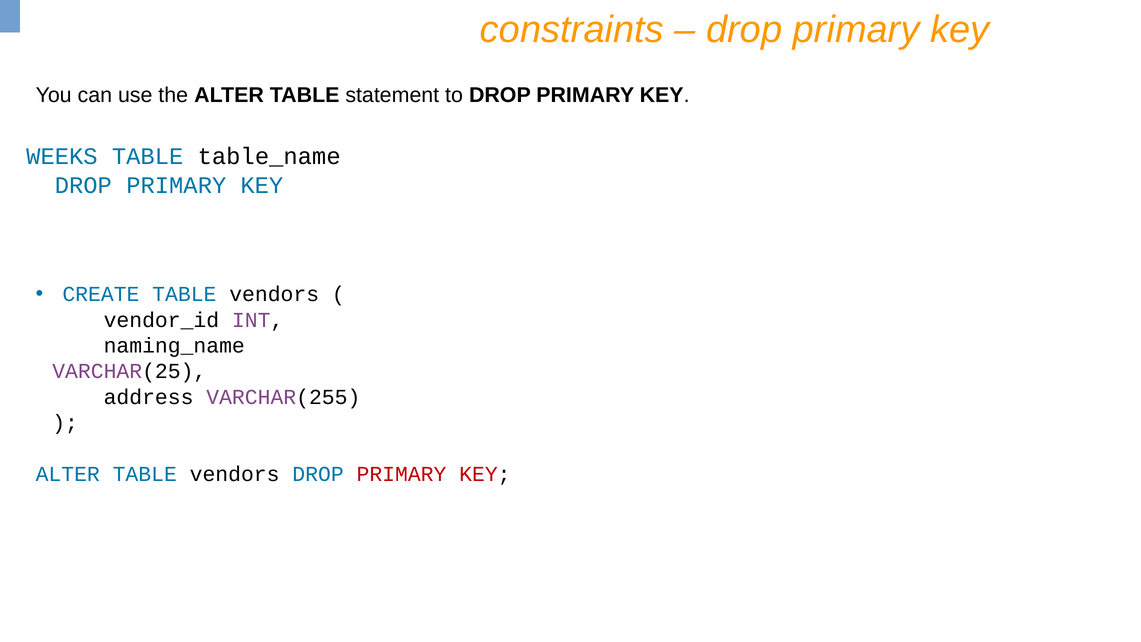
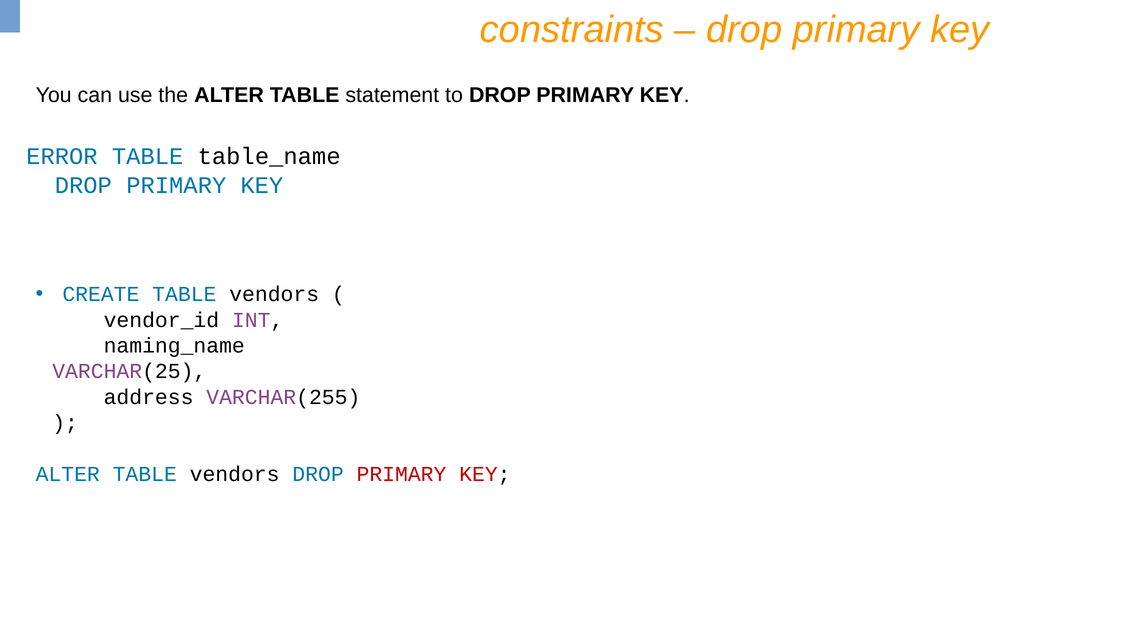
WEEKS: WEEKS -> ERROR (62, 157)
